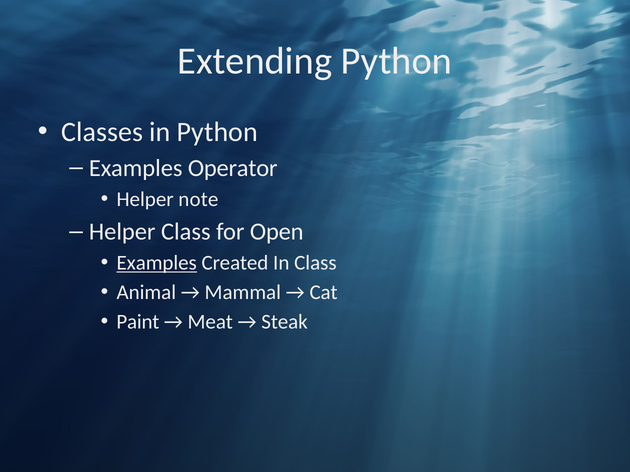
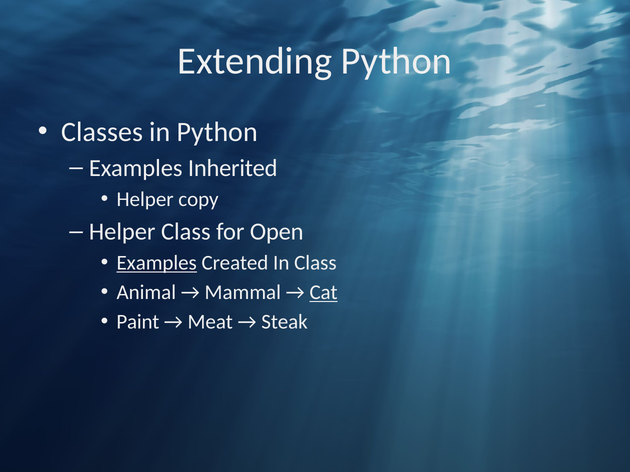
Operator: Operator -> Inherited (233, 168)
note: note -> copy (198, 200)
Cat underline: none -> present (324, 293)
